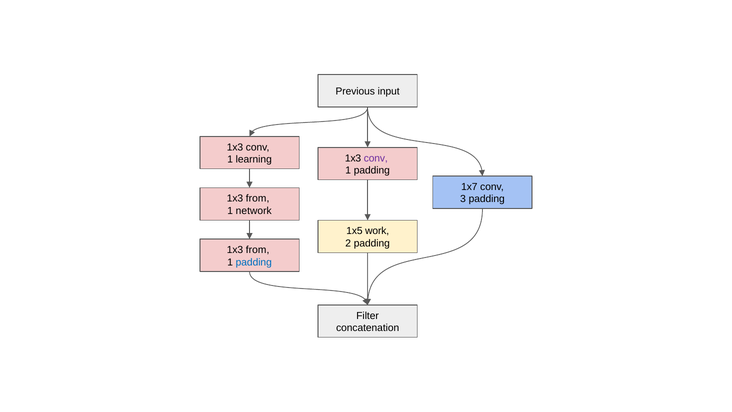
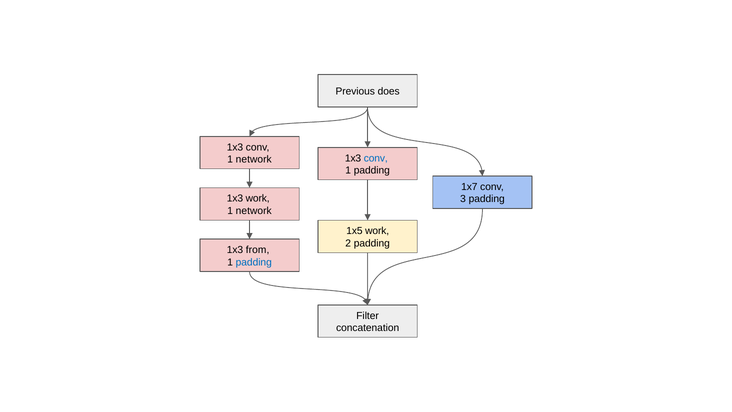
input: input -> does (389, 91)
conv colour: purple -> blue (376, 158)
learning: learning -> network (254, 159)
from: from -> work (258, 198)
